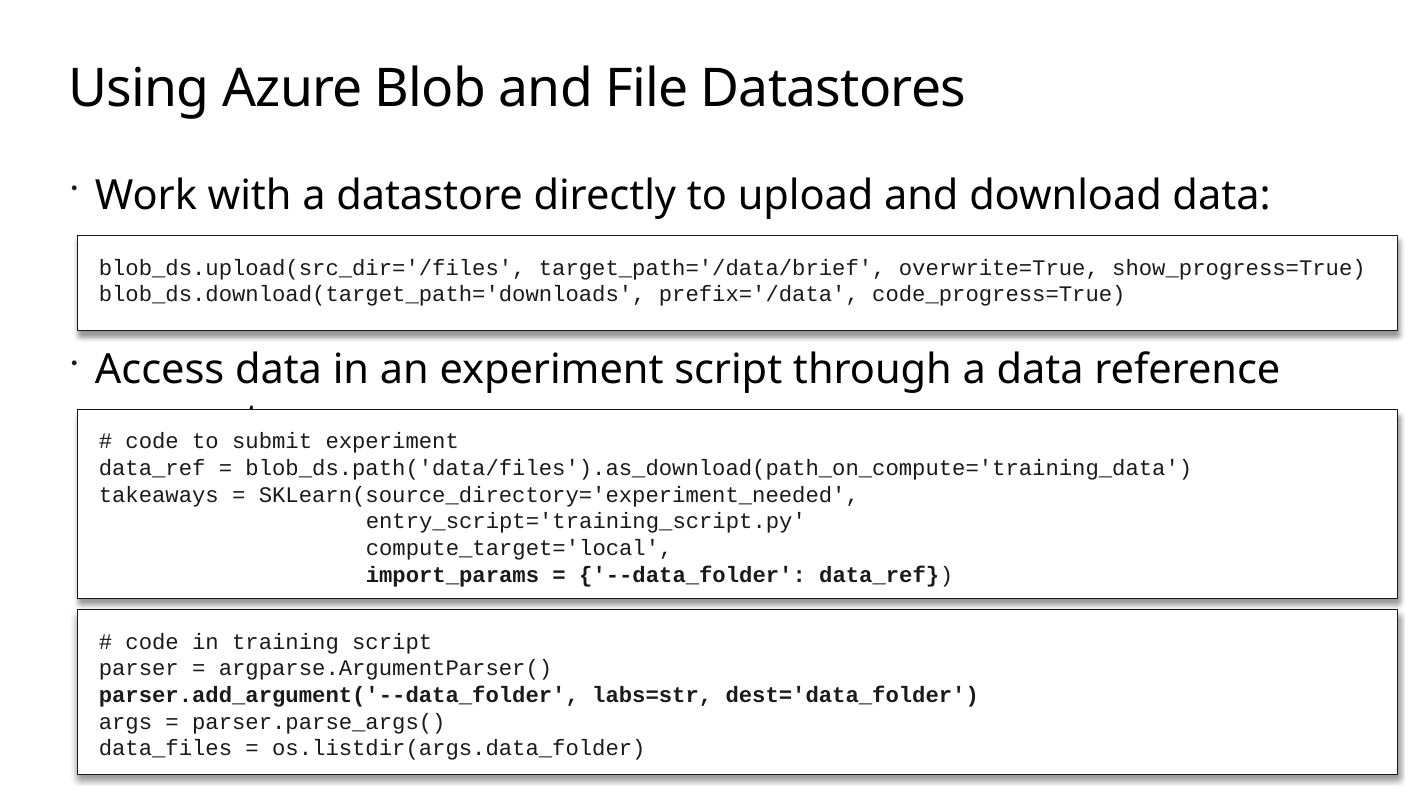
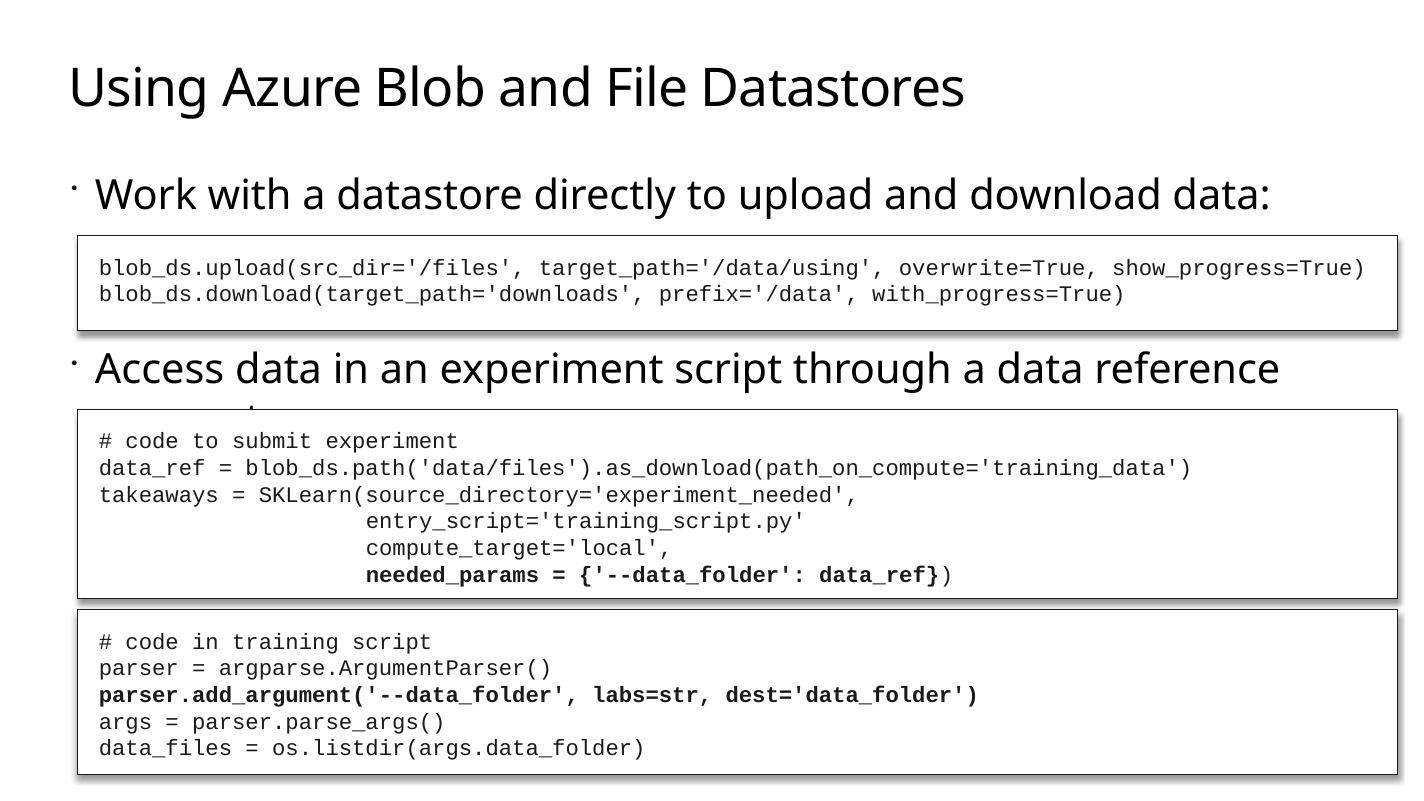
target_path='/data/brief: target_path='/data/brief -> target_path='/data/using (712, 268)
code_progress=True: code_progress=True -> with_progress=True (999, 294)
import_params: import_params -> needed_params (452, 575)
